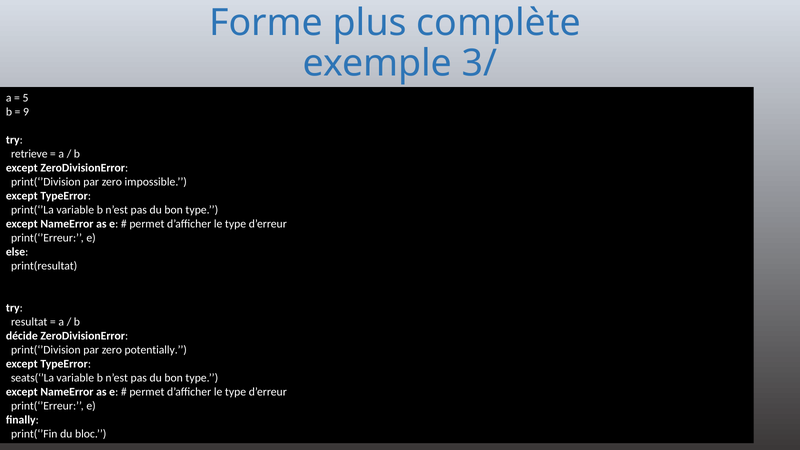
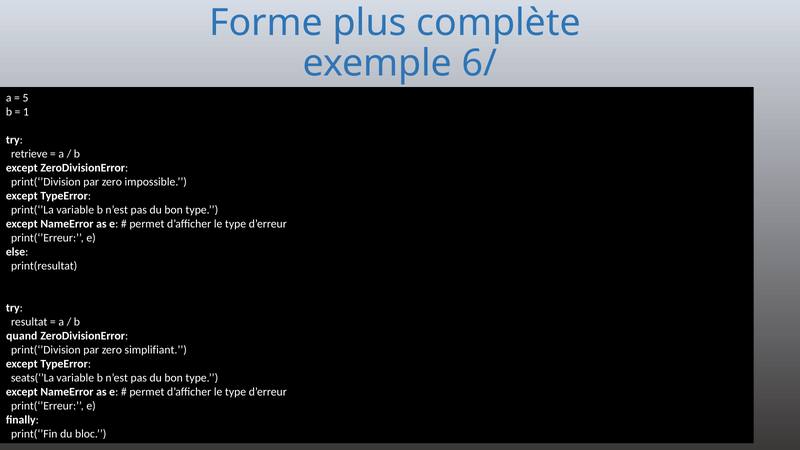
3/: 3/ -> 6/ (480, 64)
9: 9 -> 1 (26, 112)
décide: décide -> quand (22, 336)
potentially: potentially -> simplifiant (156, 350)
